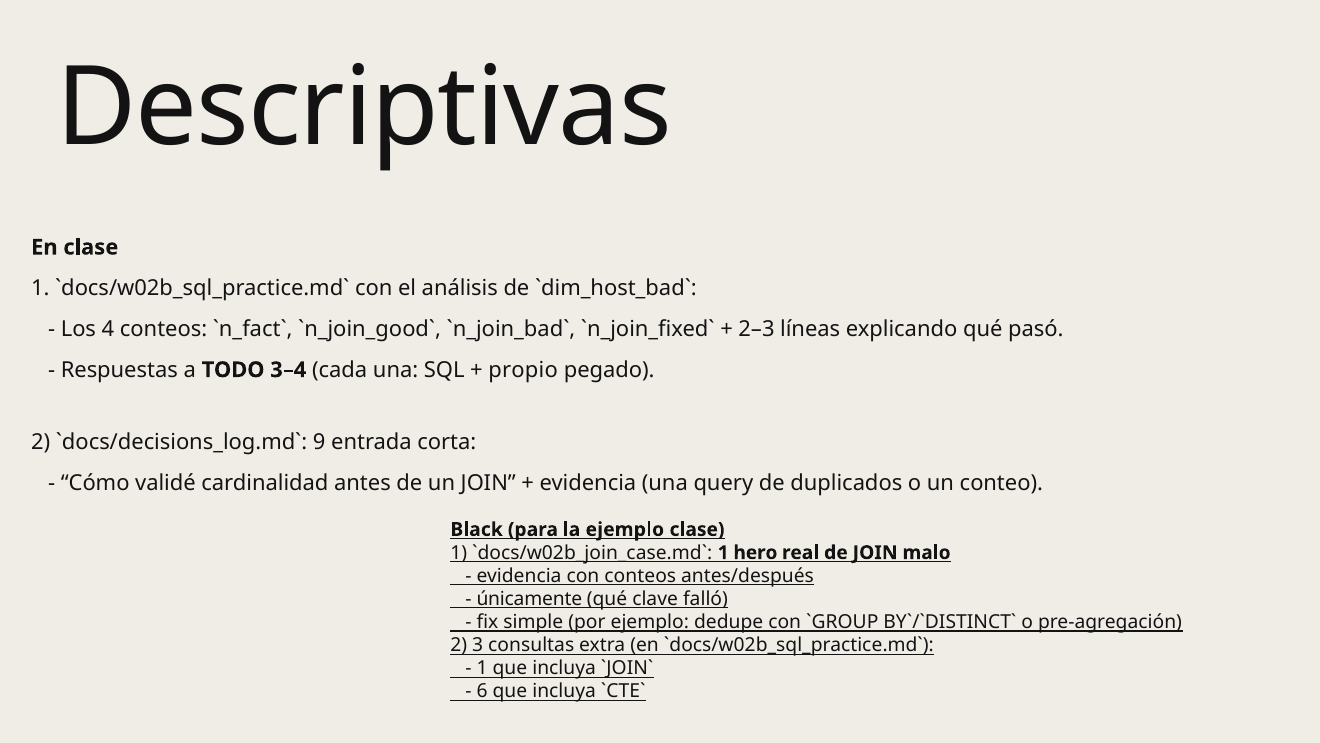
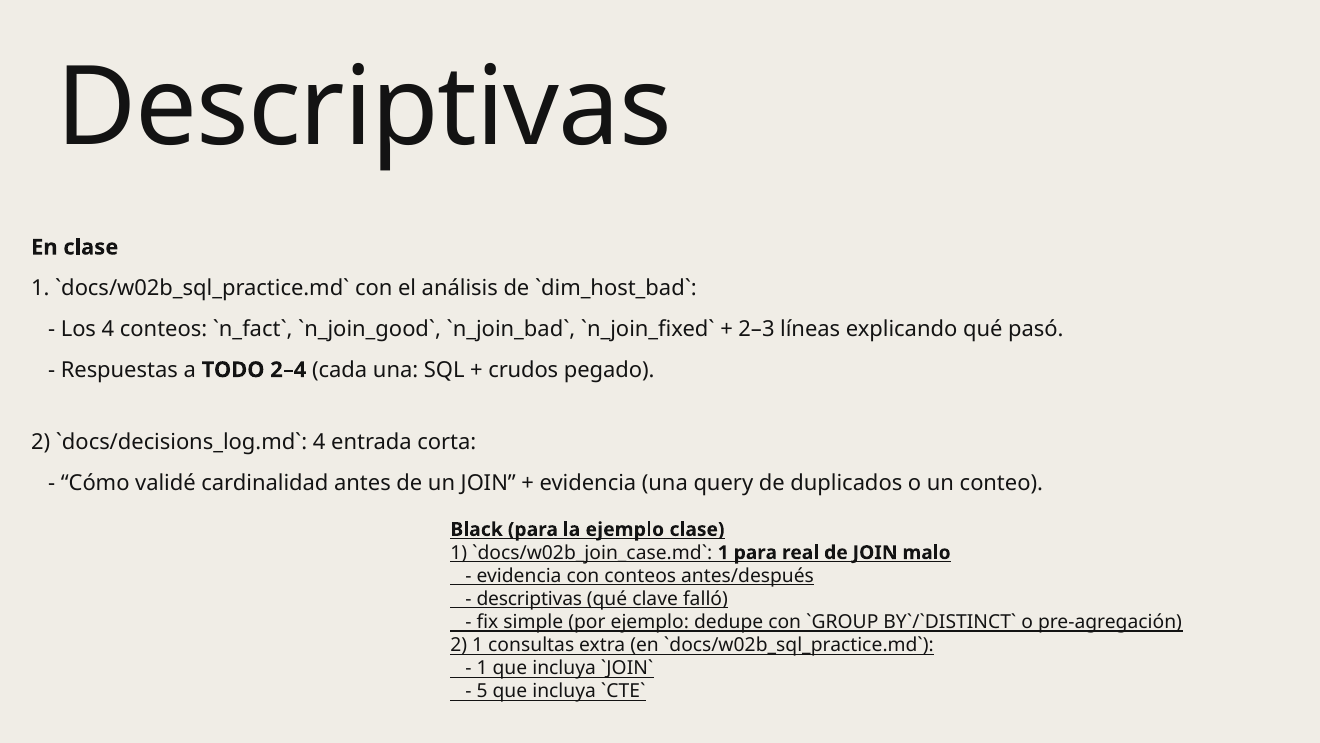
3–4: 3–4 -> 2–4 (288, 370)
propio: propio -> crudos (523, 370)
9: 9 -> 4 (319, 442)
1 hero: hero -> para (755, 552)
únicamente: únicamente -> descriptivas (529, 599)
2 3: 3 -> 1 (478, 645)
6: 6 -> 5 (482, 691)
